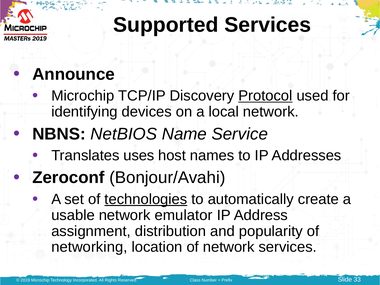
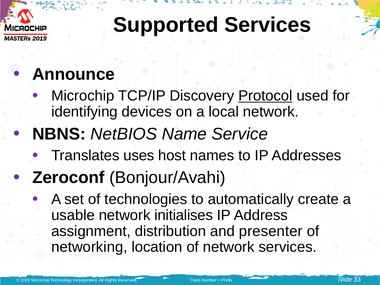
technologies underline: present -> none (146, 199)
emulator: emulator -> initialises (184, 215)
popularity: popularity -> presenter (271, 231)
